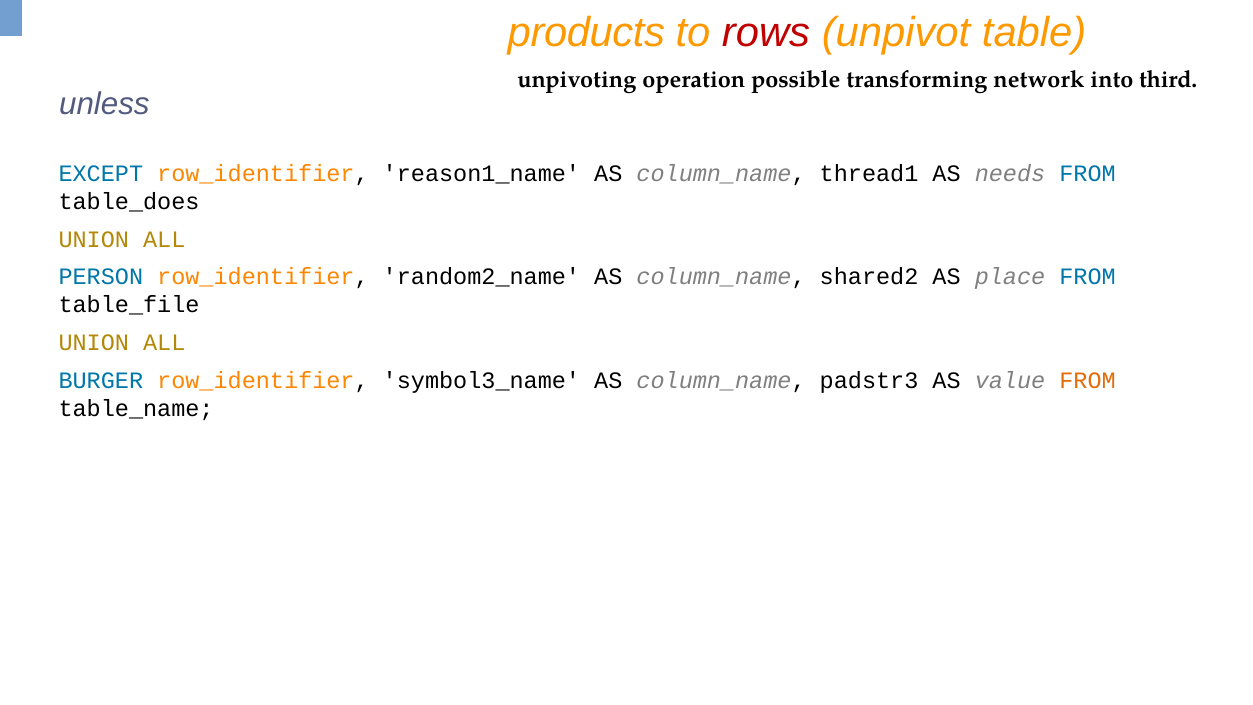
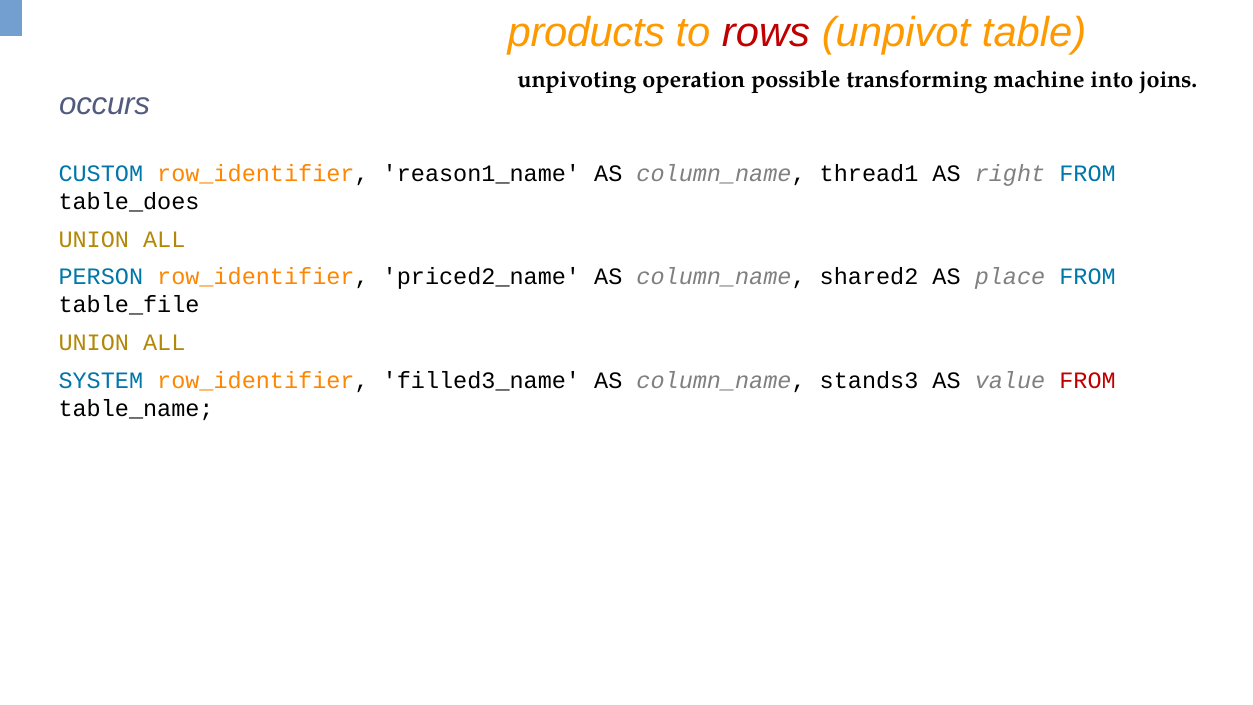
network: network -> machine (1039, 80)
third: third -> joins (1168, 80)
unless: unless -> occurs (105, 104)
EXCEPT: EXCEPT -> CUSTOM (101, 173)
needs: needs -> right (1010, 173)
random2_name: random2_name -> priced2_name (481, 277)
BURGER: BURGER -> SYSTEM (101, 380)
symbol3_name: symbol3_name -> filled3_name (481, 380)
padstr3: padstr3 -> stands3 (869, 380)
FROM colour: orange -> red (1088, 380)
